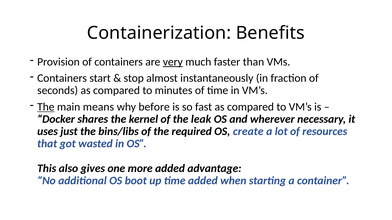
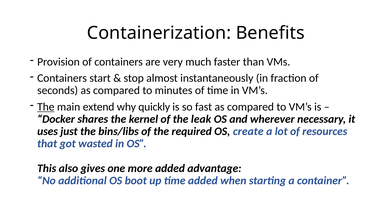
very underline: present -> none (173, 62)
means: means -> extend (99, 107)
before: before -> quickly (154, 107)
